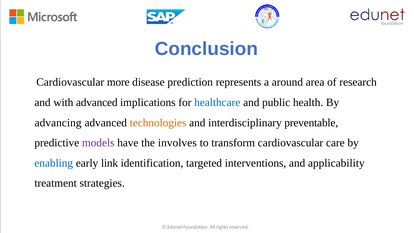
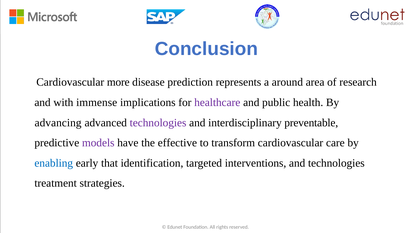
with advanced: advanced -> immense (97, 102)
healthcare colour: blue -> purple (217, 102)
technologies colour: orange -> purple (158, 123)
involves: involves -> effective (177, 143)
link: link -> that (109, 163)
and applicability: applicability -> technologies (336, 163)
